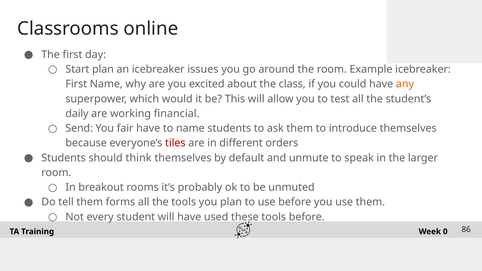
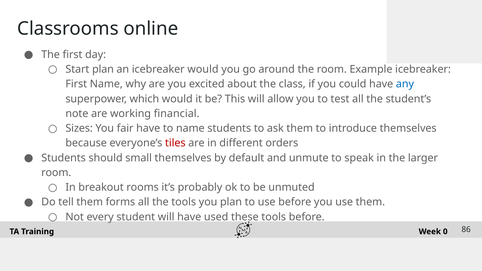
icebreaker issues: issues -> would (203, 69)
any colour: orange -> blue (405, 84)
daily: daily -> note (77, 114)
Send: Send -> Sizes (79, 128)
think: think -> small (139, 158)
